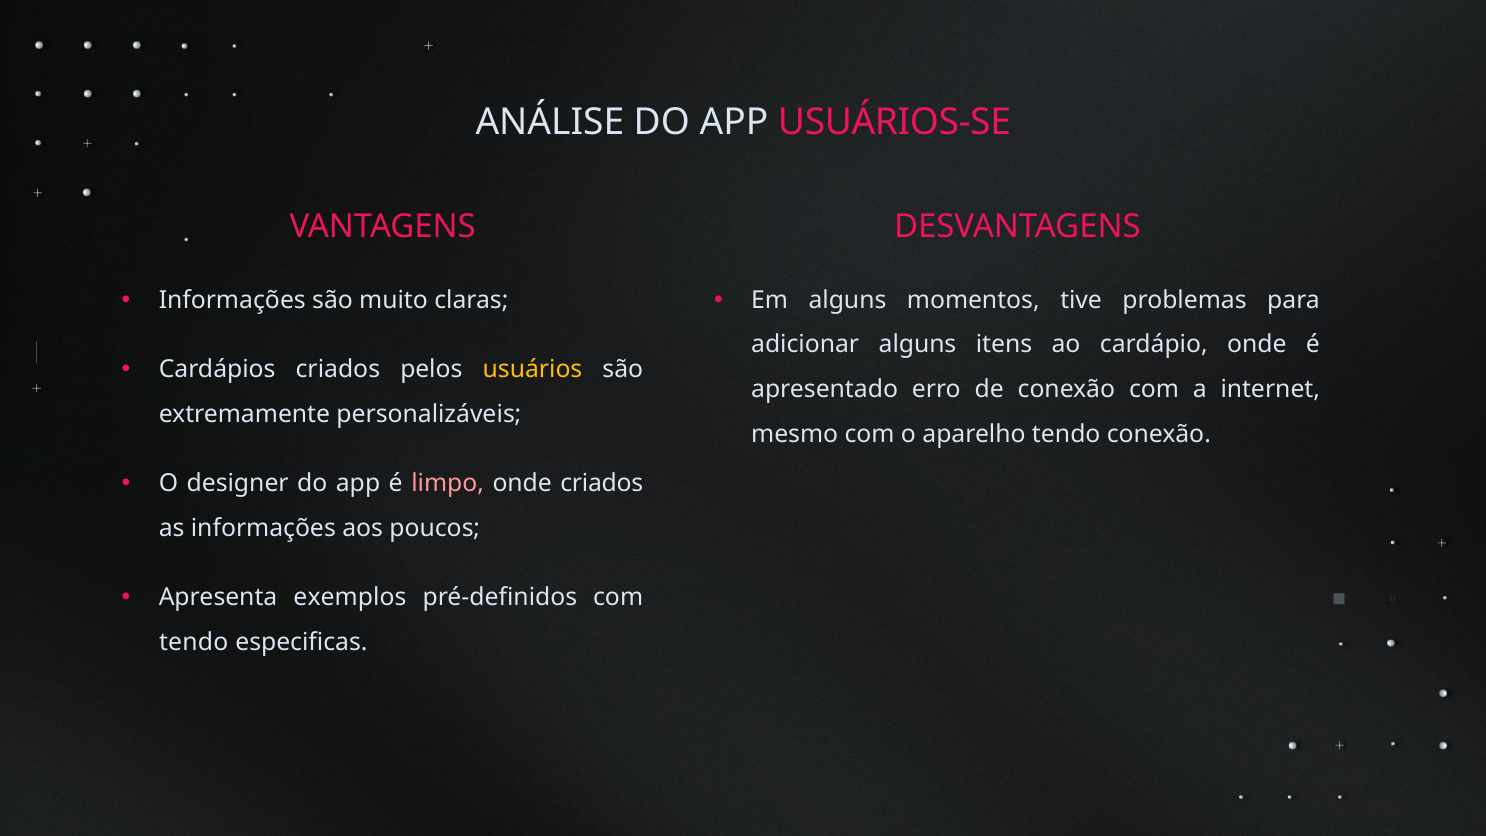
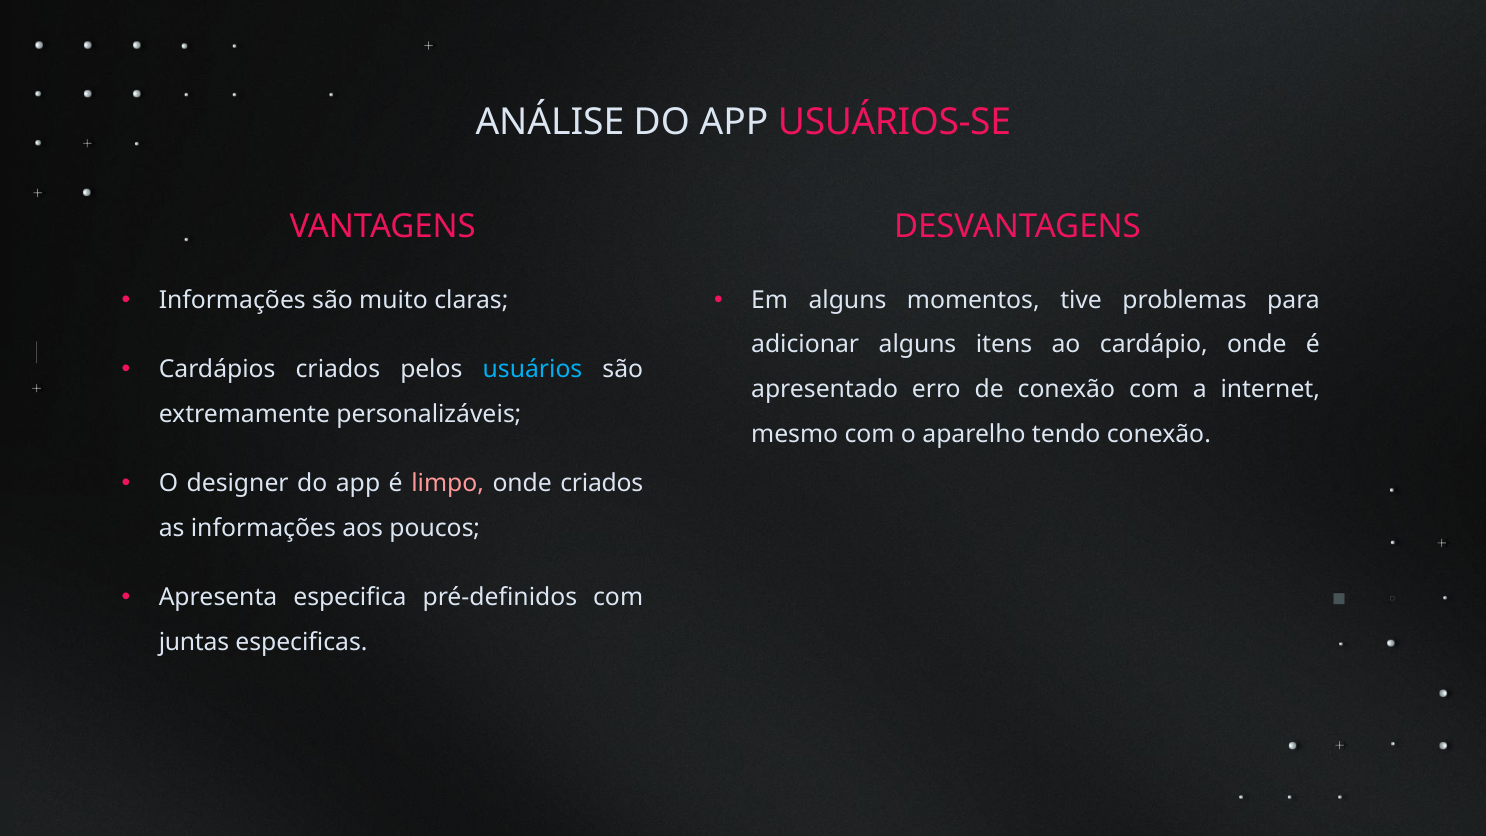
usuários colour: yellow -> light blue (533, 370)
exemplos: exemplos -> especifica (350, 597)
tendo: tendo -> juntas (194, 642)
